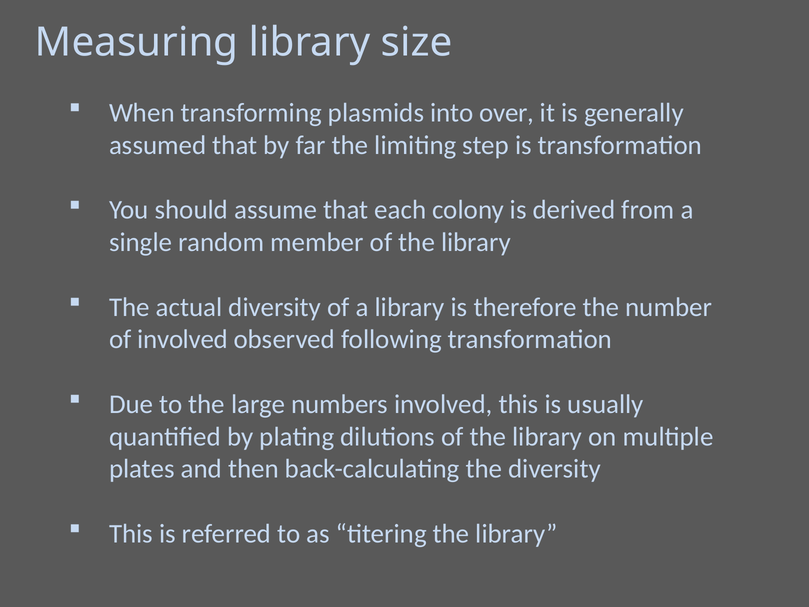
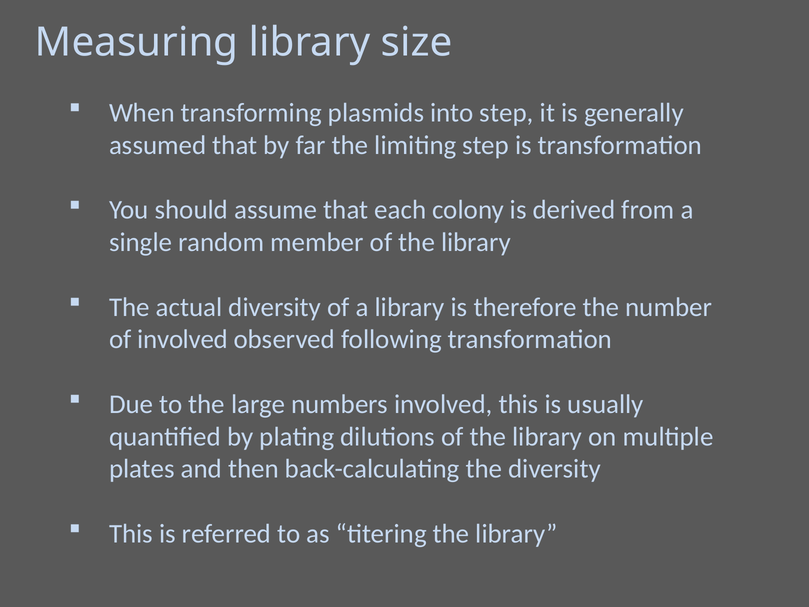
into over: over -> step (507, 113)
